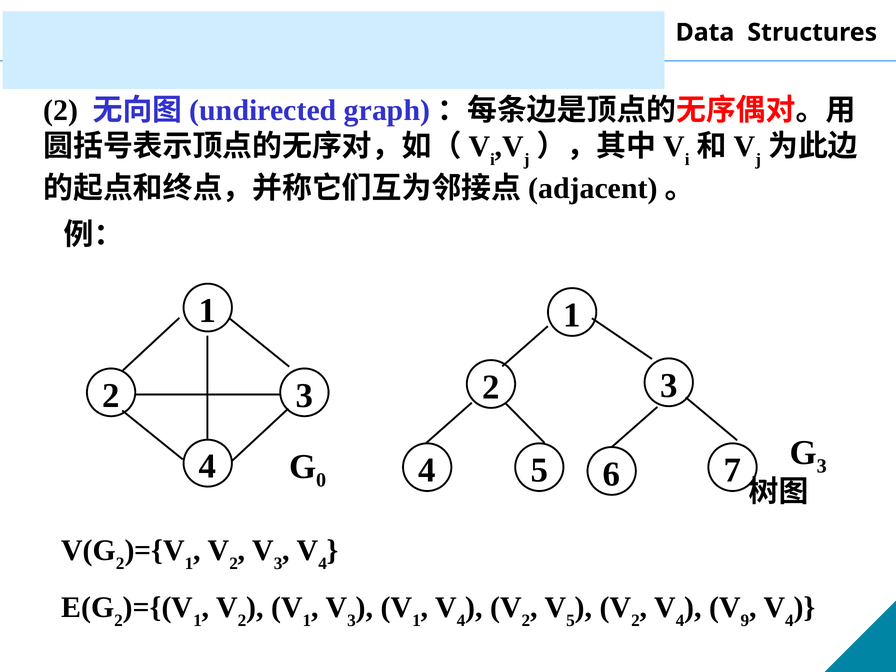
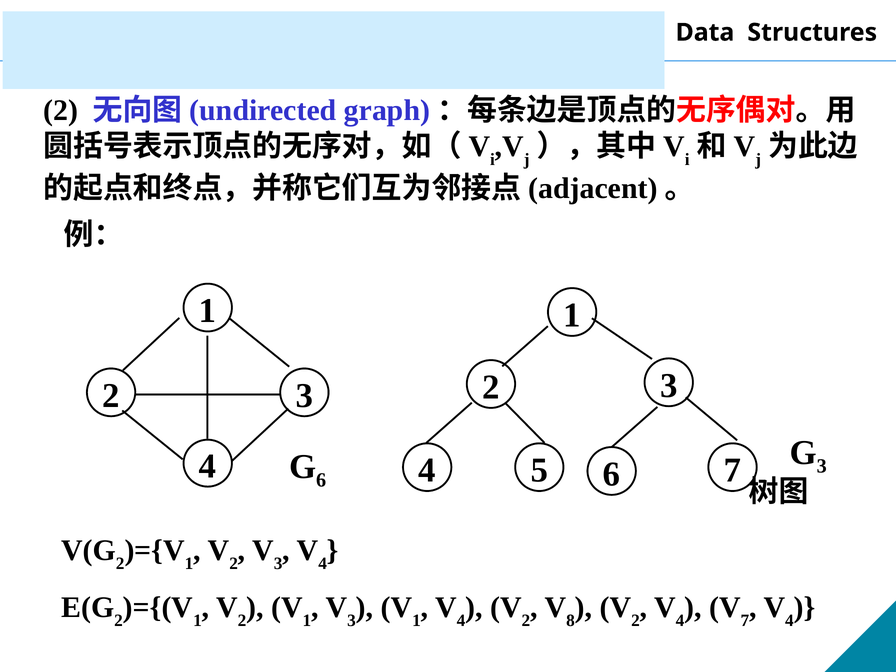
0: 0 -> 6 (321, 480)
5: 5 -> 8 (570, 621)
9: 9 -> 7 (745, 621)
